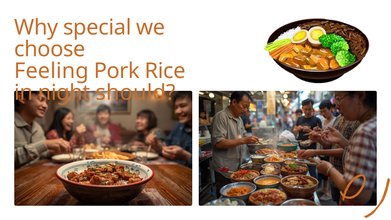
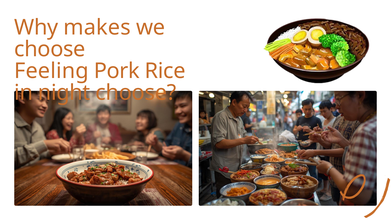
special: special -> makes (97, 28)
night should: should -> choose (136, 93)
